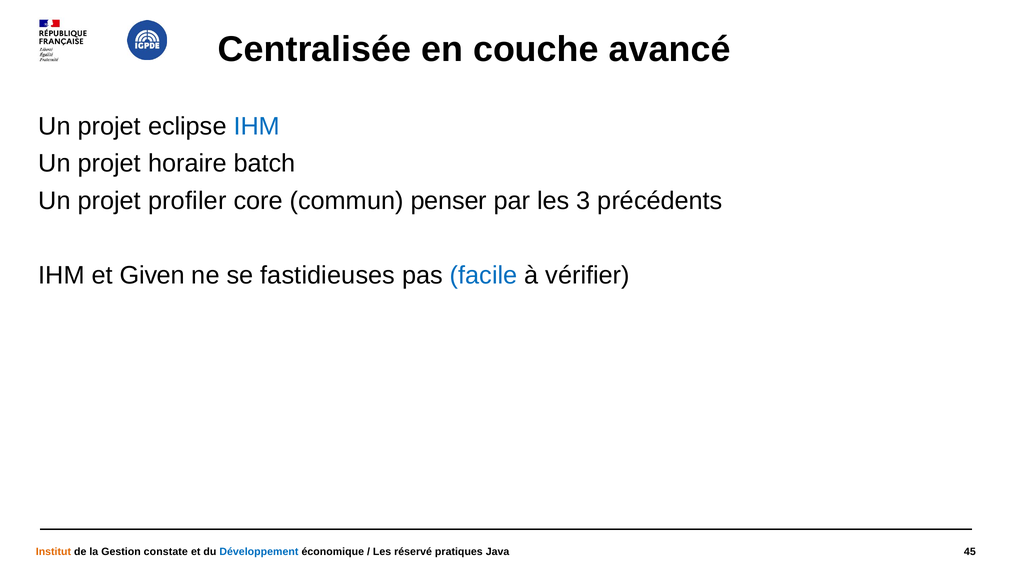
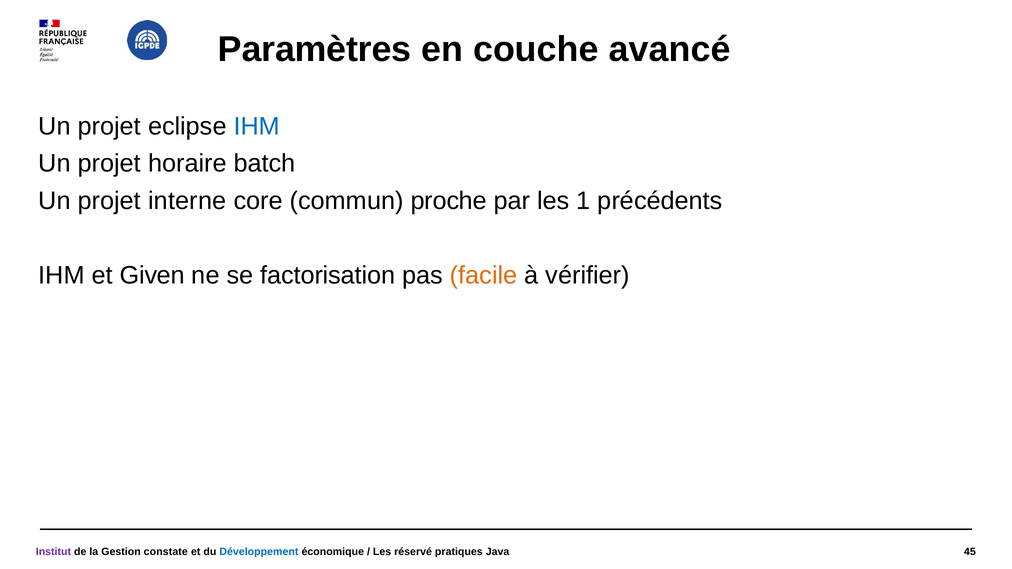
Centralisée: Centralisée -> Paramètres (315, 49)
profiler: profiler -> interne (187, 201)
penser: penser -> proche (449, 201)
3: 3 -> 1 (583, 201)
fastidieuses: fastidieuses -> factorisation (328, 276)
facile colour: blue -> orange (484, 276)
Institut colour: orange -> purple (53, 552)
